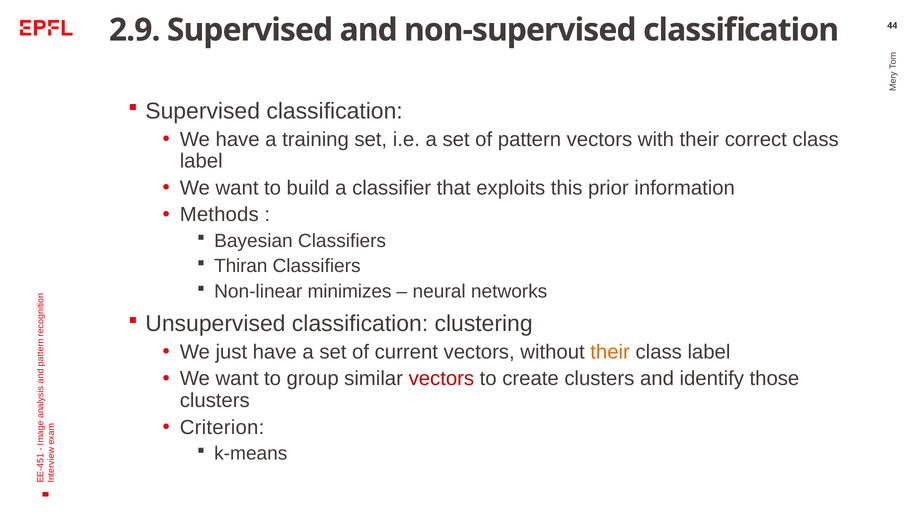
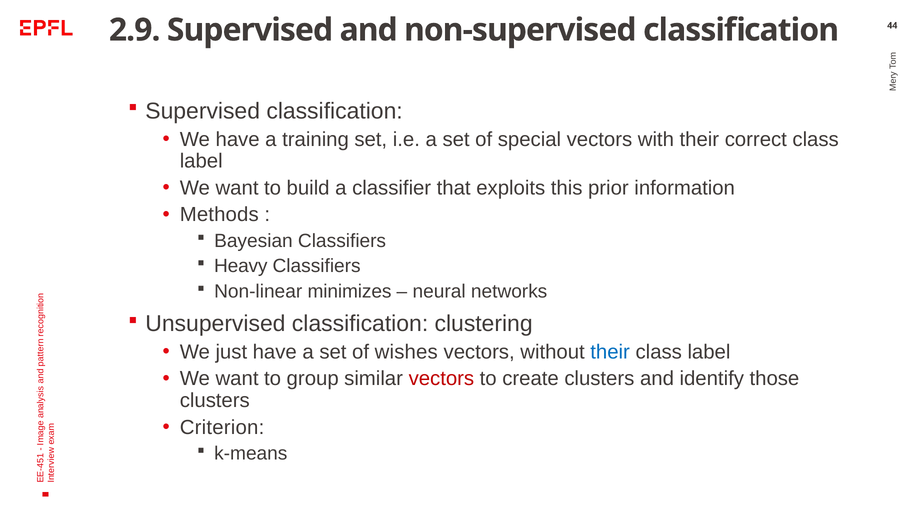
pattern: pattern -> special (529, 139)
Thiran: Thiran -> Heavy (241, 266)
current: current -> wishes (406, 352)
their colour: orange -> blue (610, 352)
